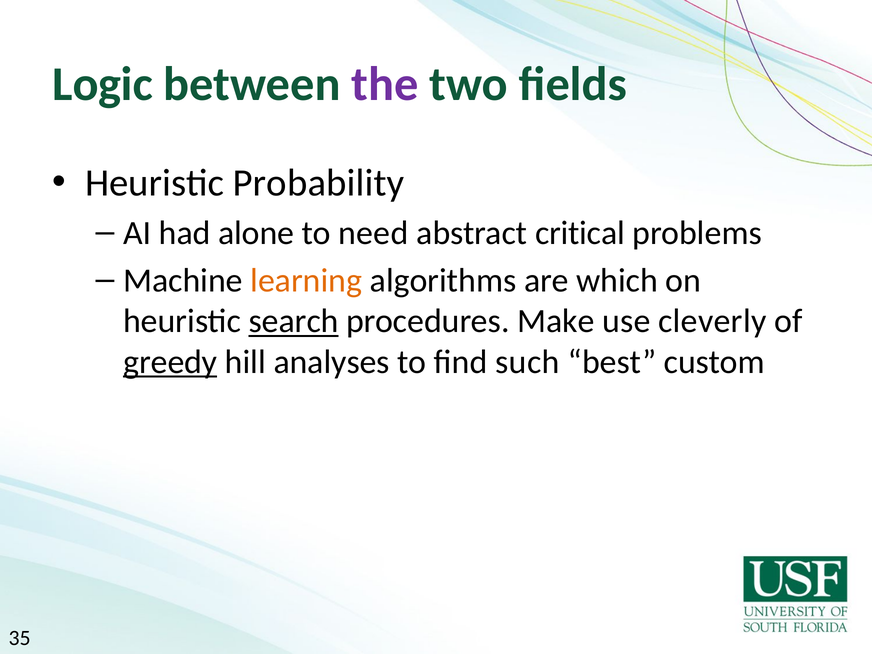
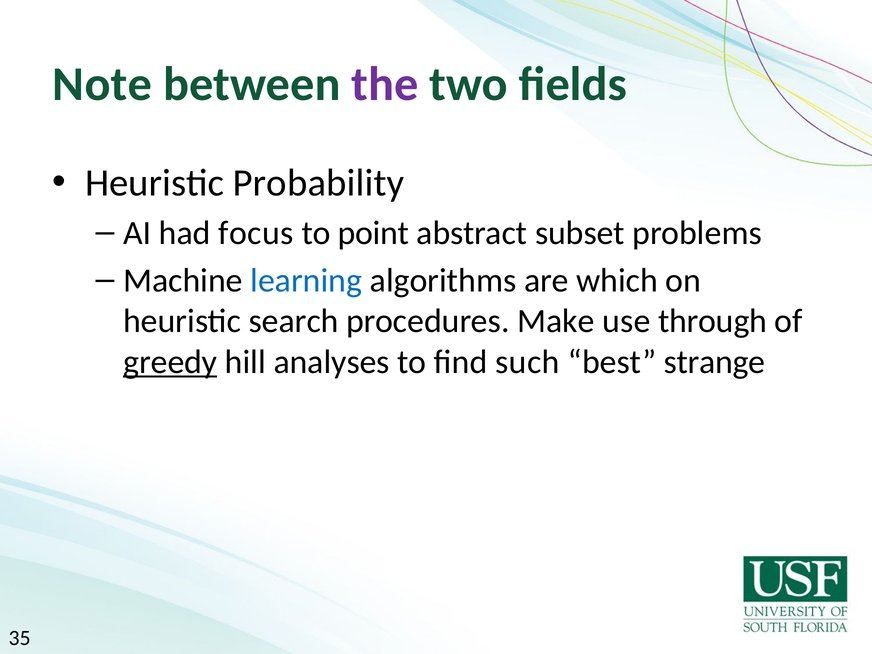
Logic: Logic -> Note (102, 84)
alone: alone -> focus (256, 233)
need: need -> point (374, 233)
critical: critical -> subset (580, 233)
learning colour: orange -> blue (306, 281)
search underline: present -> none (294, 321)
cleverly: cleverly -> through (713, 321)
custom: custom -> strange (714, 362)
